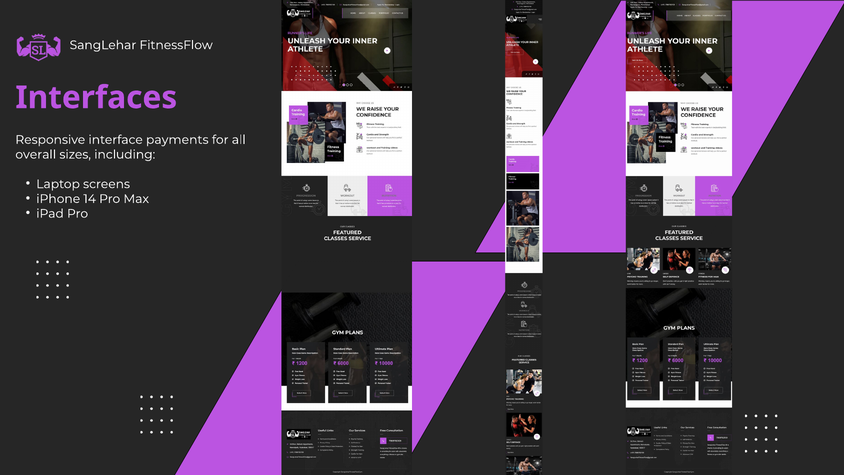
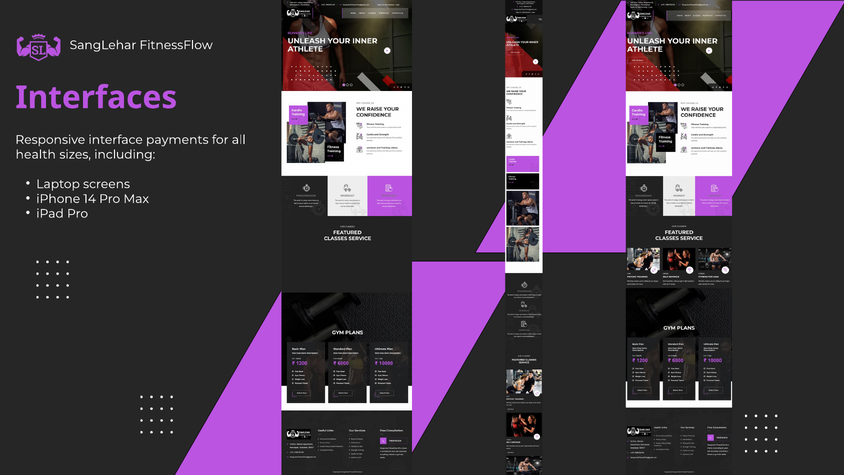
overall: overall -> health (36, 154)
